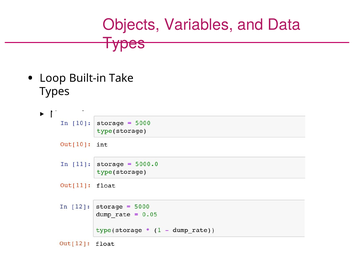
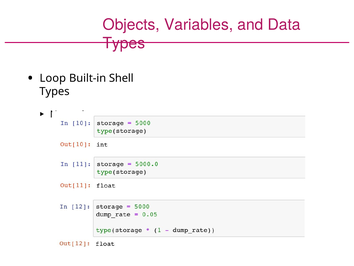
Take: Take -> Shell (121, 78)
